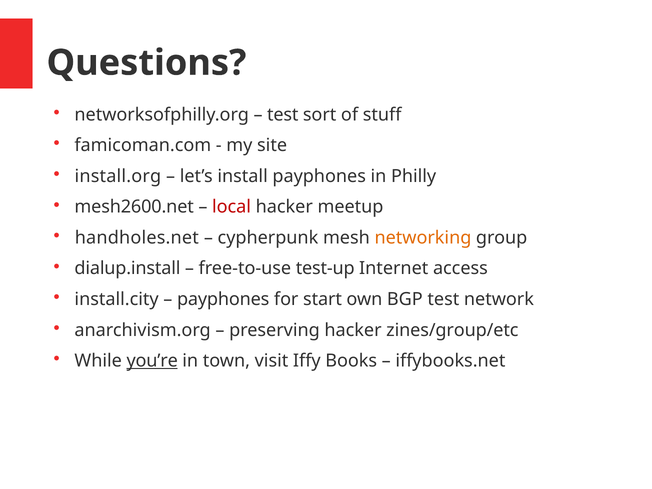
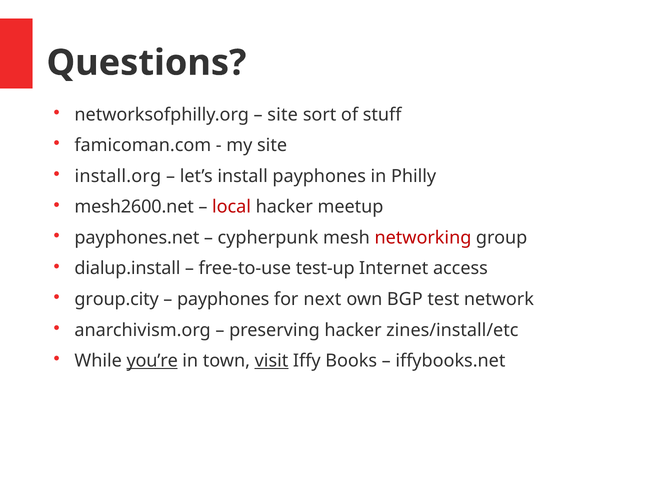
test: test -> site (283, 115)
handholes.net: handholes.net -> payphones.net (137, 238)
networking colour: orange -> red (423, 238)
install.city: install.city -> group.city (117, 299)
start: start -> next (322, 299)
zines/group/etc: zines/group/etc -> zines/install/etc (452, 330)
visit underline: none -> present (272, 361)
